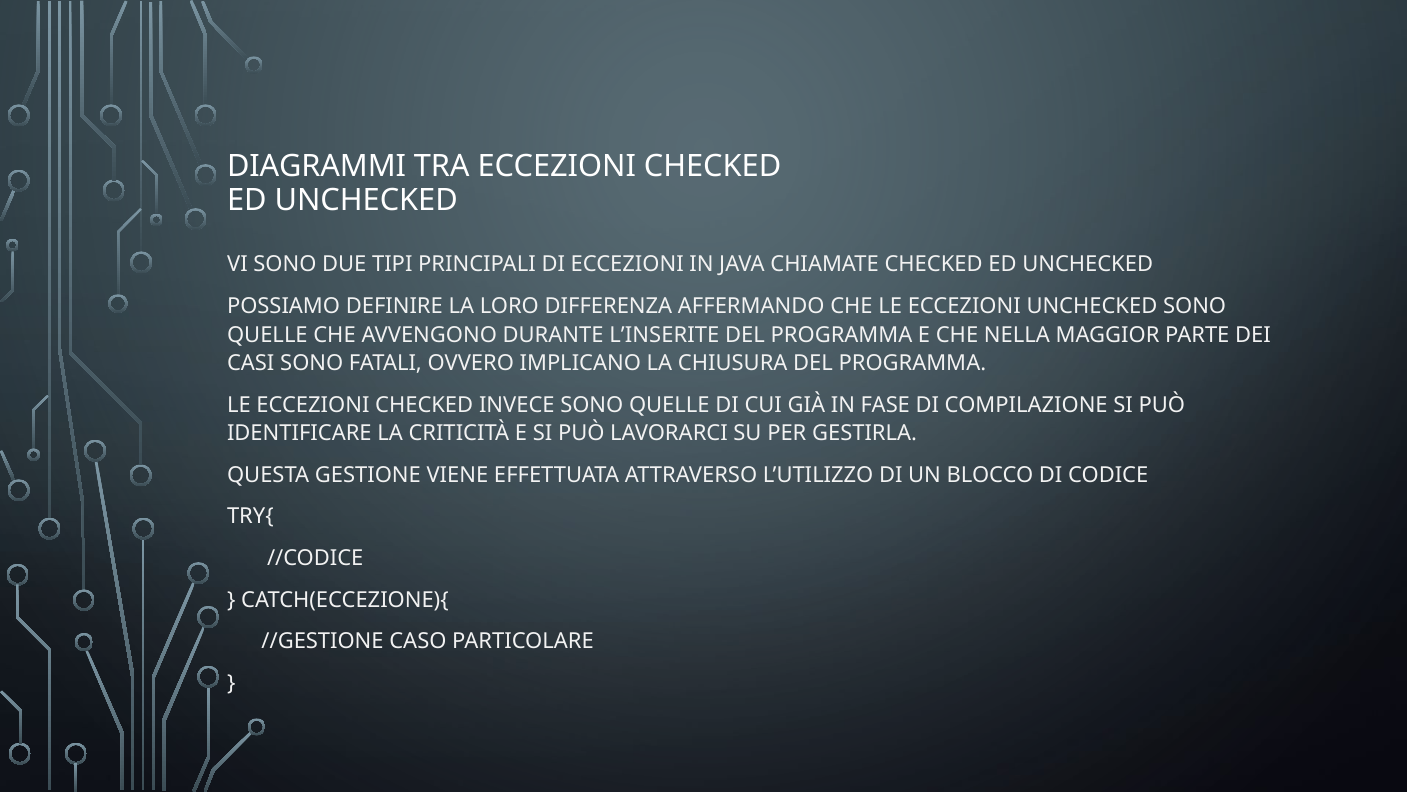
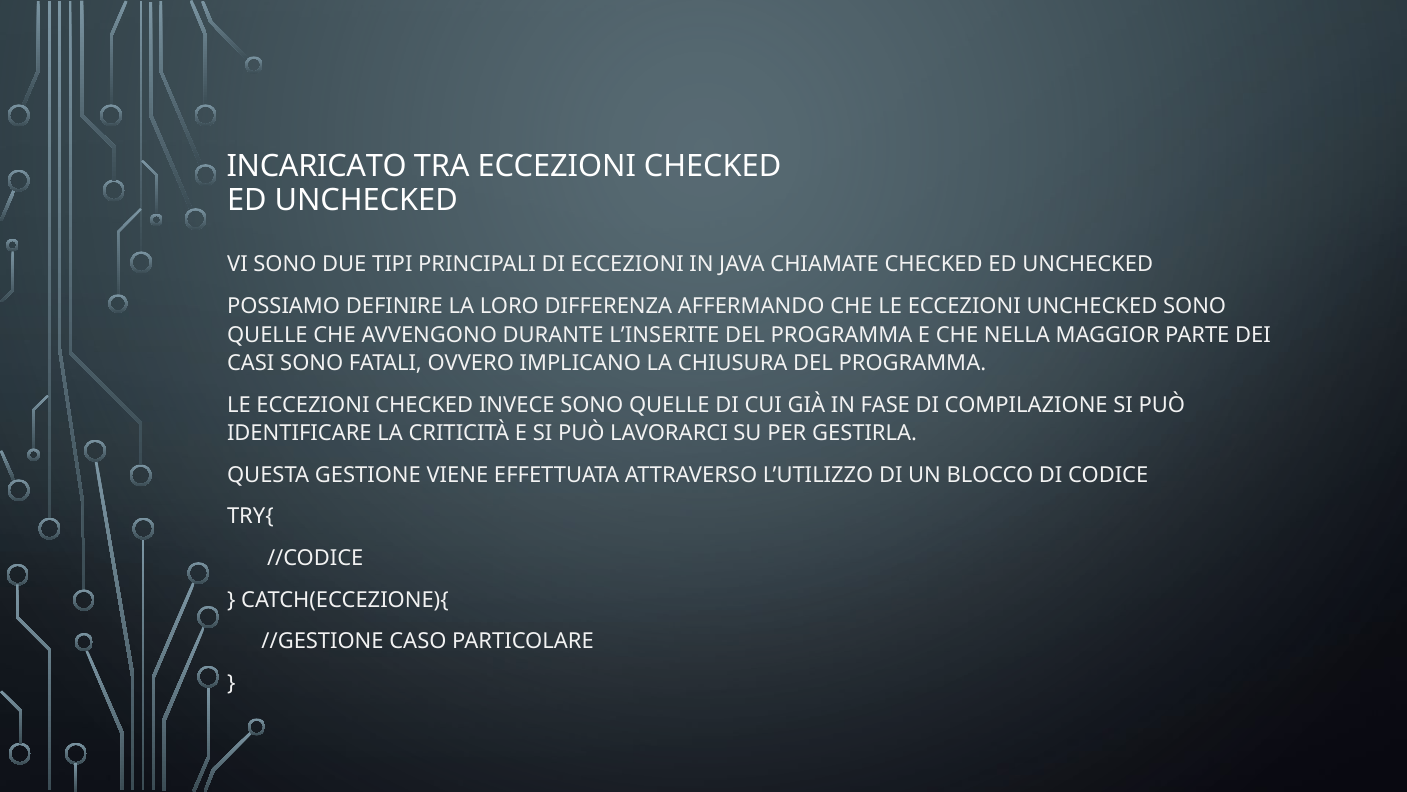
DIAGRAMMI: DIAGRAMMI -> INCARICATO (317, 167)
